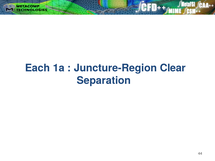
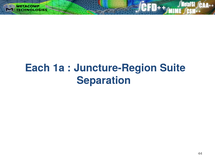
Clear: Clear -> Suite (173, 68)
